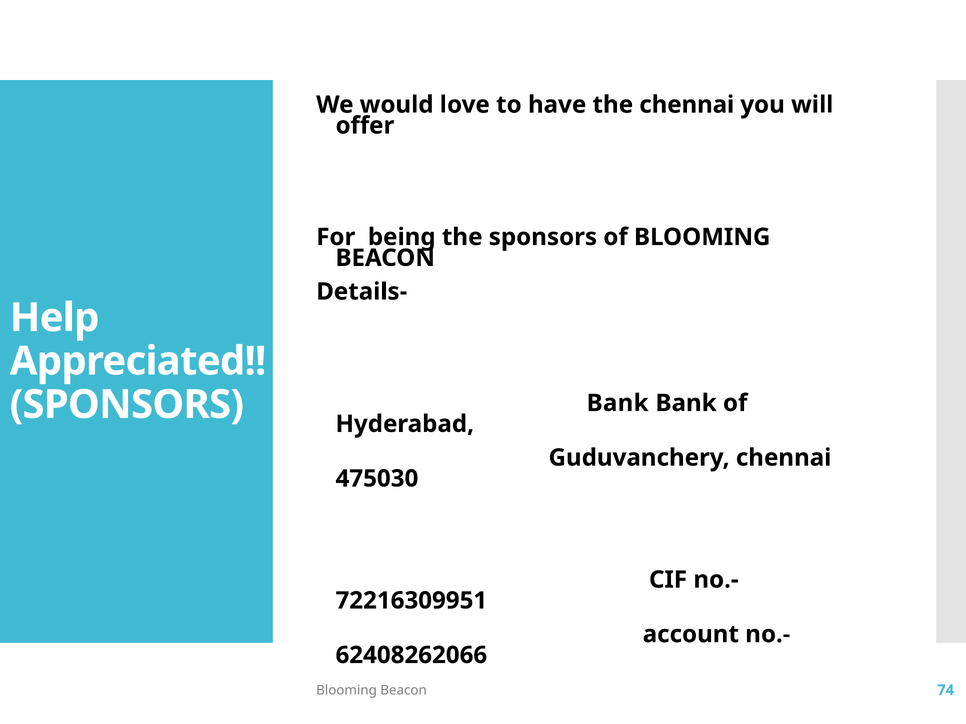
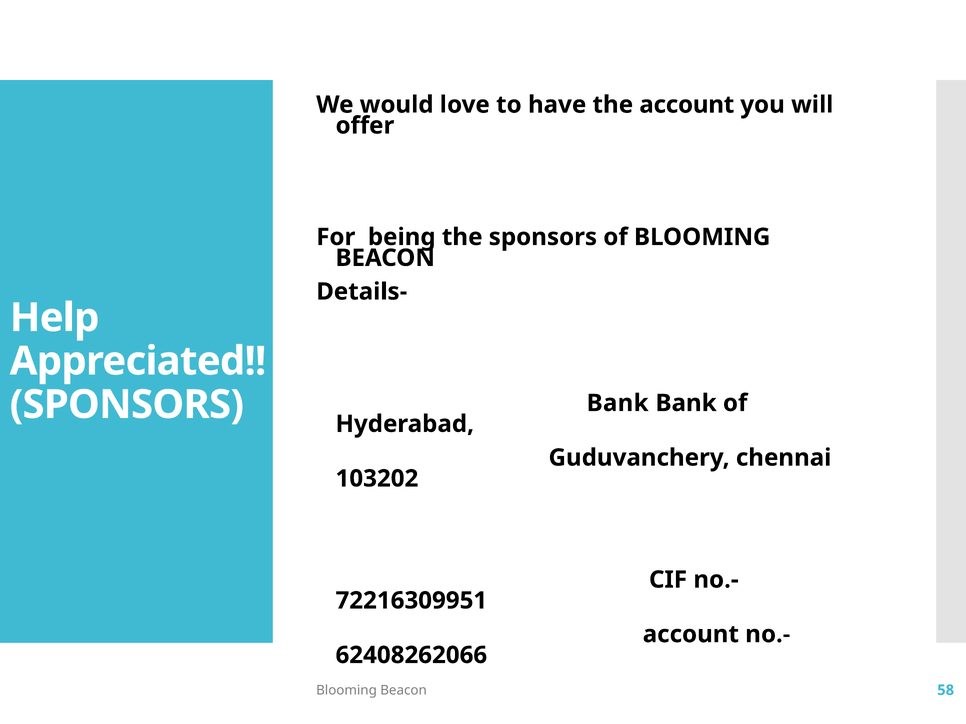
the chennai: chennai -> account (687, 105)
475030: 475030 -> 103202 (377, 479)
74: 74 -> 58 (946, 691)
